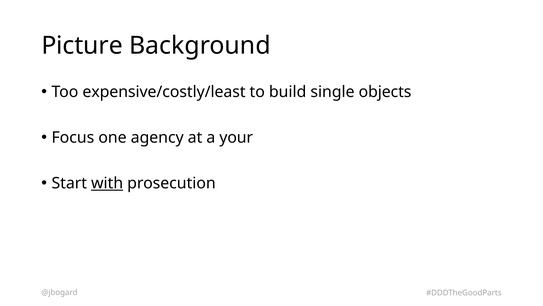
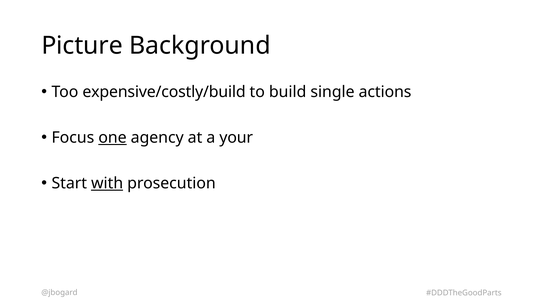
expensive/costly/least: expensive/costly/least -> expensive/costly/build (164, 92)
objects: objects -> actions (385, 92)
one underline: none -> present (112, 137)
